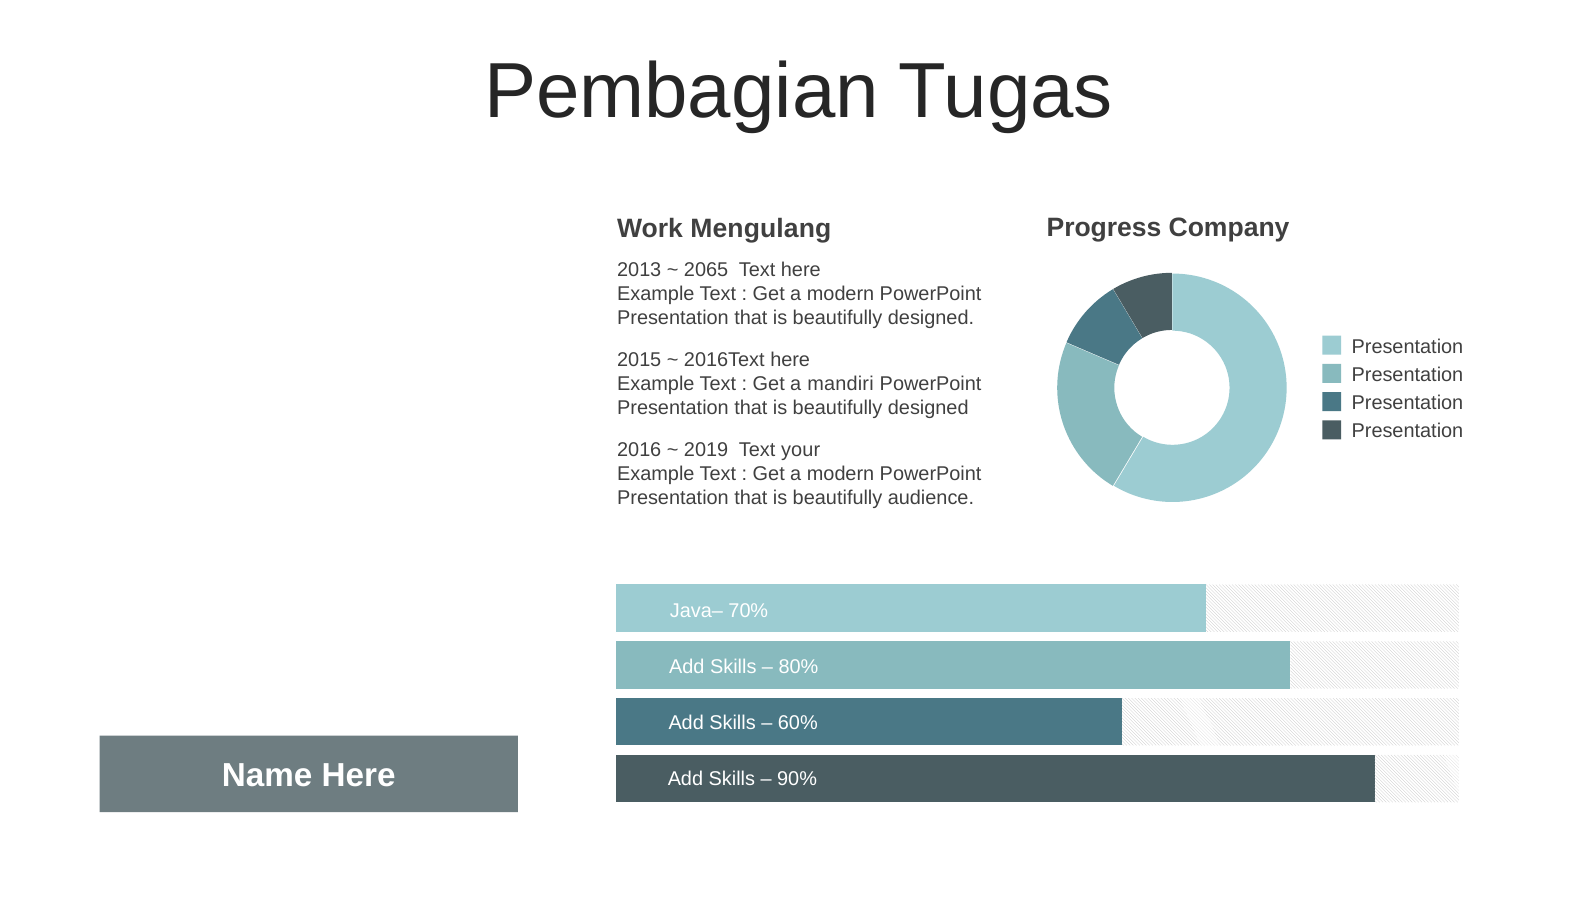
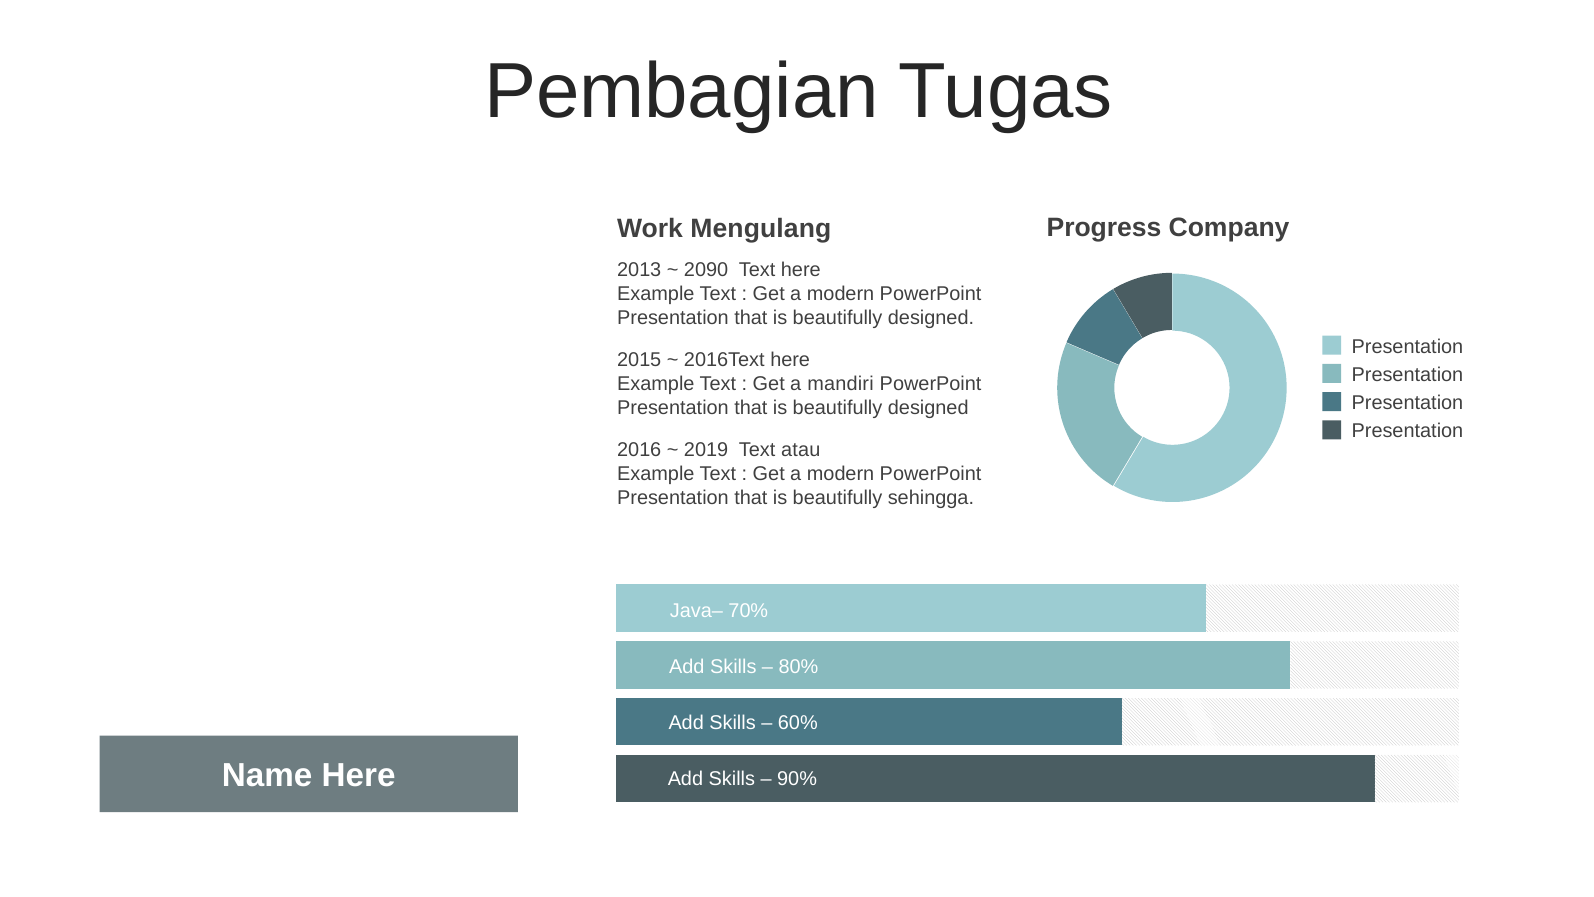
2065: 2065 -> 2090 (706, 270)
your: your -> atau (801, 450)
audience: audience -> sehingga (931, 498)
